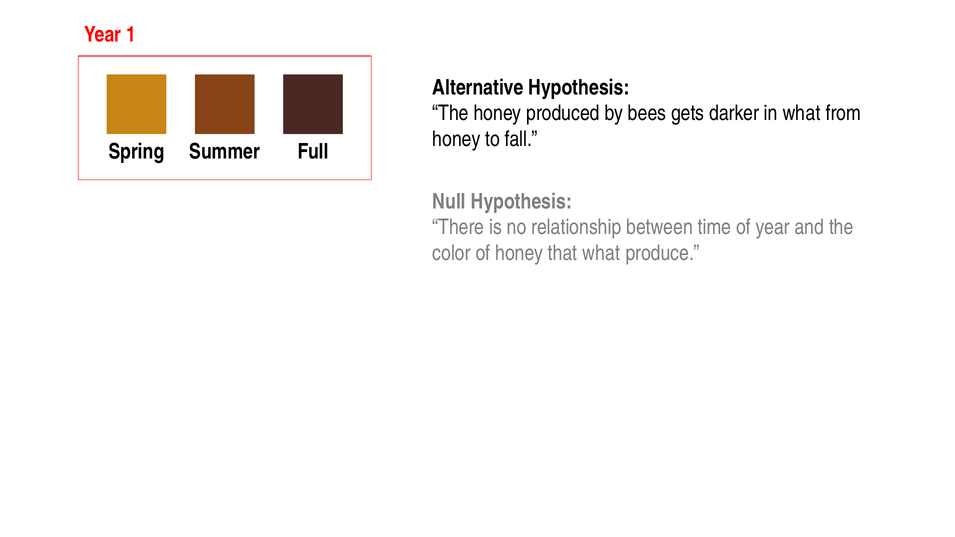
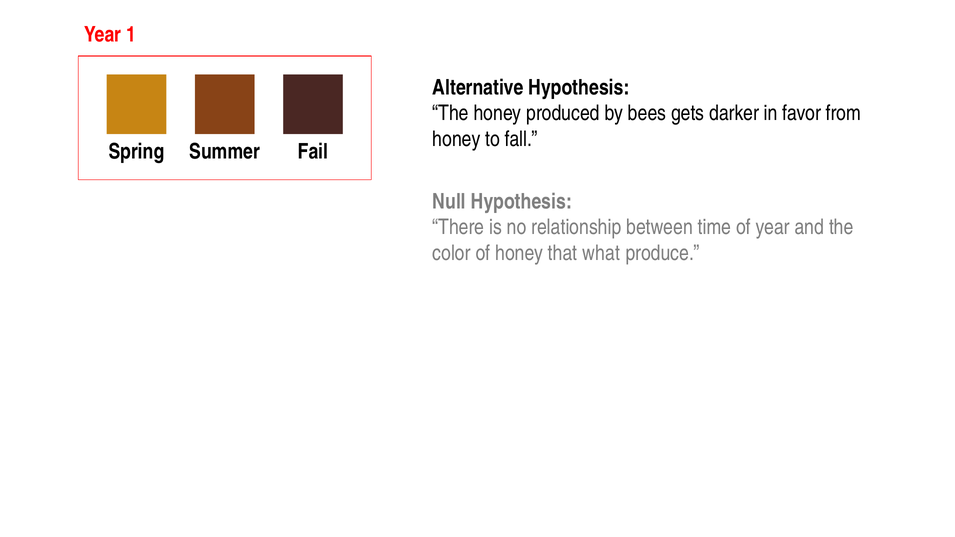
in what: what -> favor (802, 113)
Full: Full -> Fail (313, 152)
